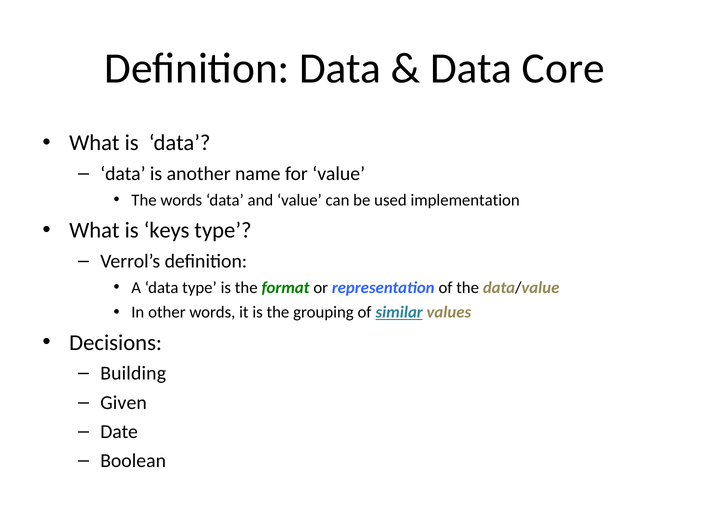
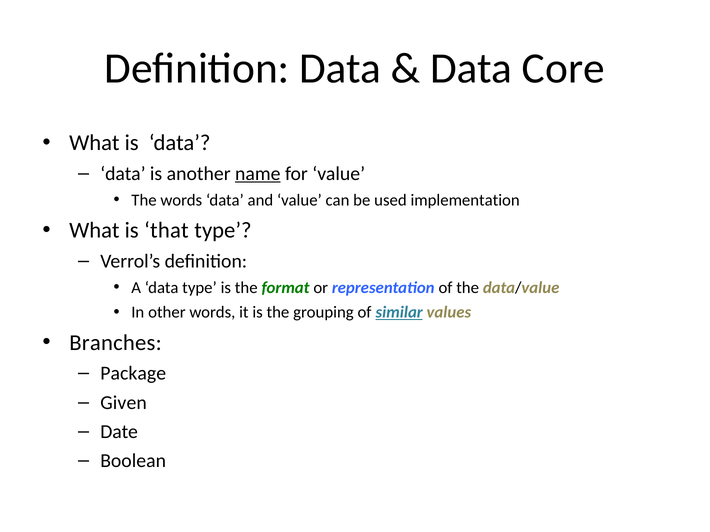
name underline: none -> present (258, 174)
keys: keys -> that (166, 231)
Decisions: Decisions -> Branches (116, 343)
Building: Building -> Package (133, 374)
